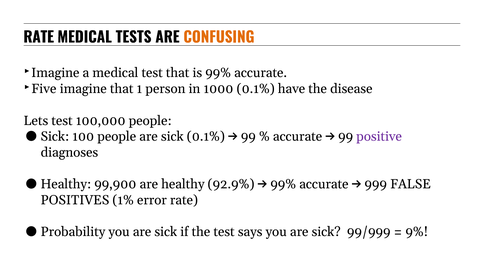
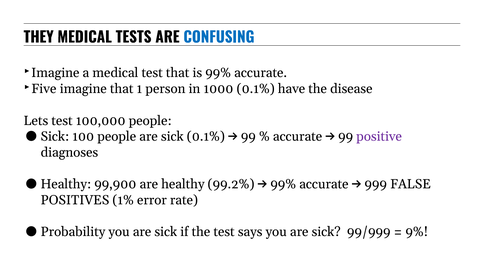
RATE: RATE -> THEY (39, 38)
CONFUSING colour: orange -> blue (219, 38)
92.9%: 92.9% -> 99.2% (231, 184)
